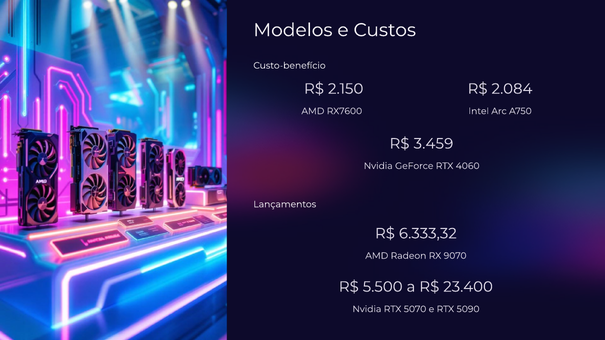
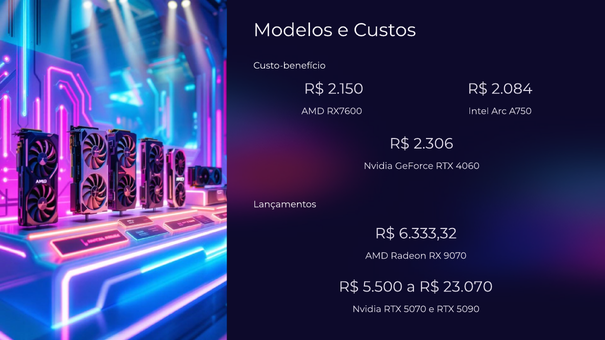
3.459: 3.459 -> 2.306 (433, 144)
23.400: 23.400 -> 23.070 (468, 287)
